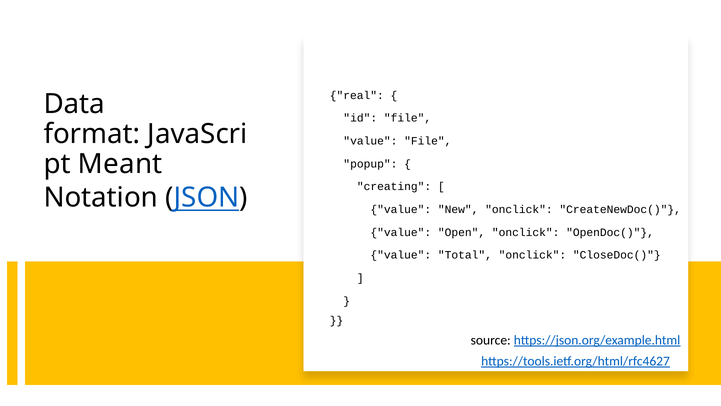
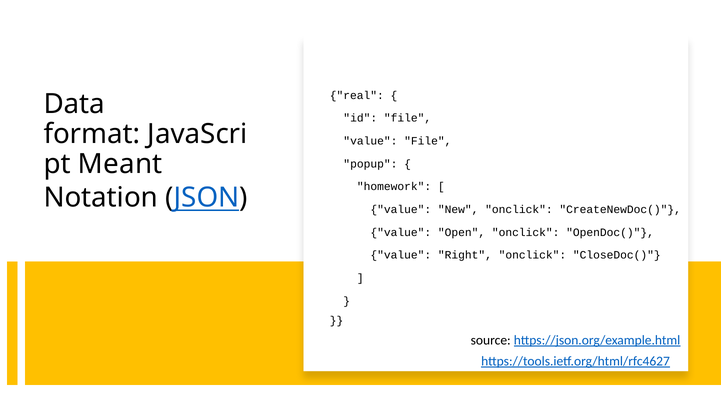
creating: creating -> homework (394, 187)
Total: Total -> Right (465, 255)
